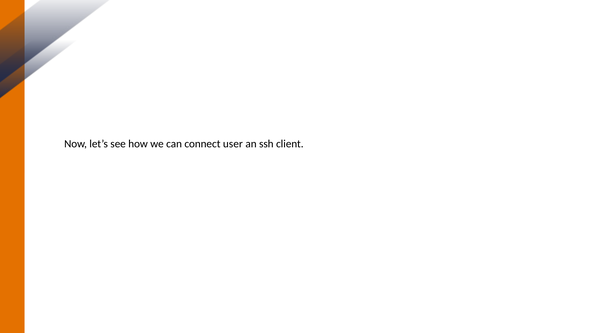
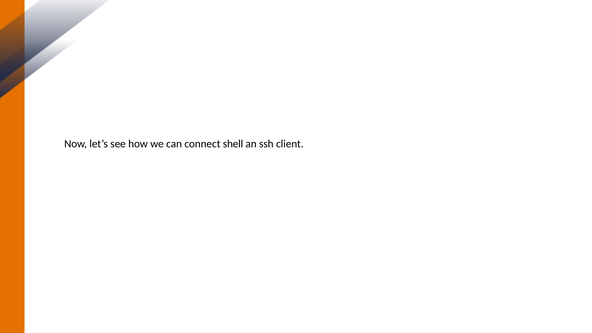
user: user -> shell (233, 144)
